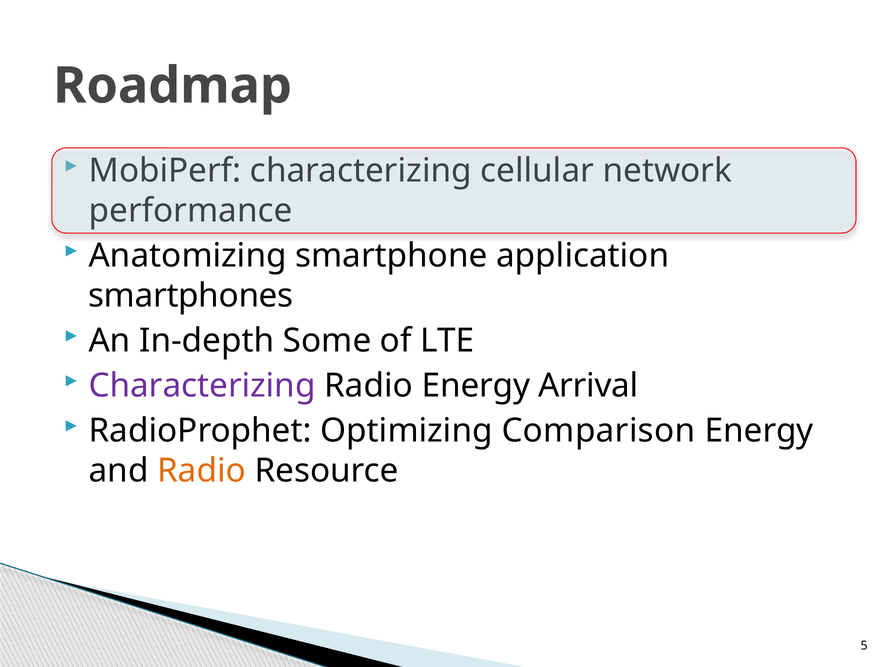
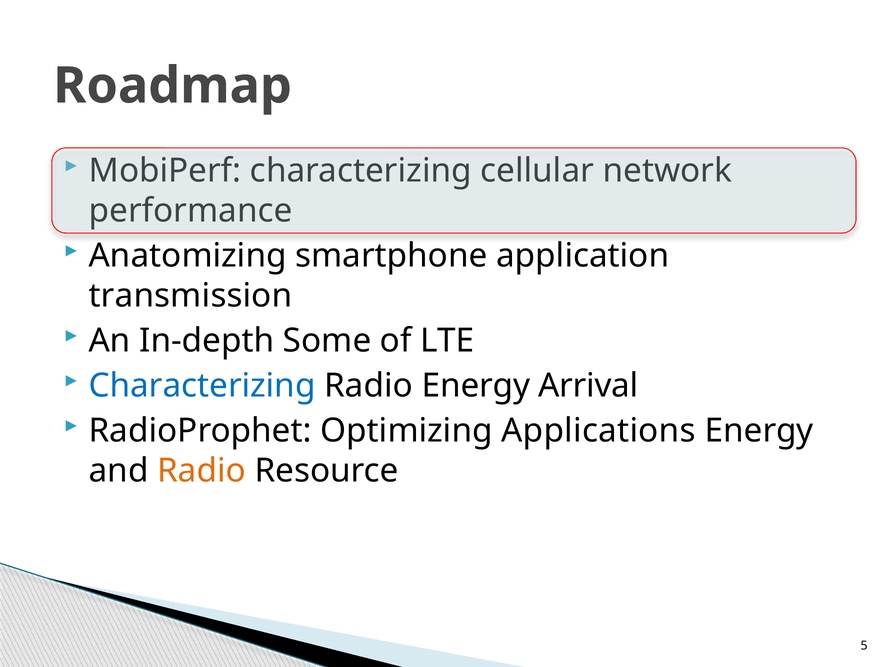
smartphones: smartphones -> transmission (191, 296)
Characterizing colour: purple -> blue (202, 386)
Comparison: Comparison -> Applications (599, 431)
